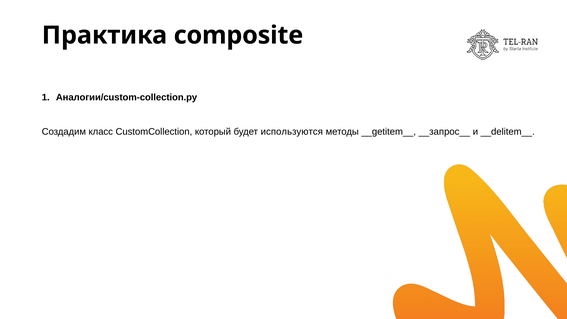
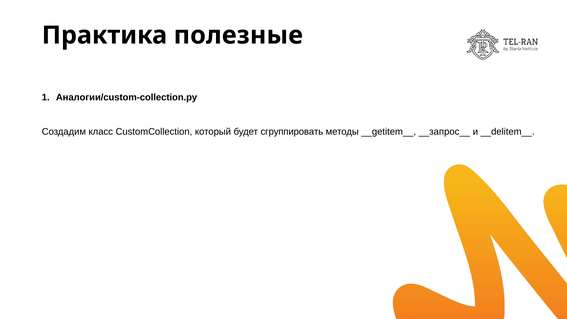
composite: composite -> полезные (238, 35)
используются: используются -> сгруппировать (292, 132)
